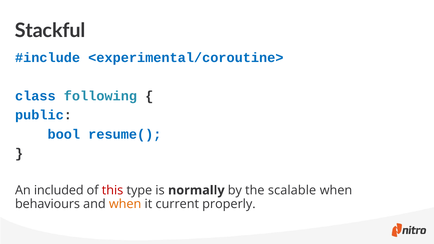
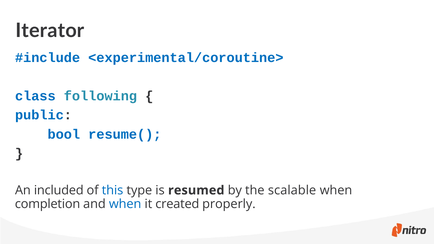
Stackful: Stackful -> Iterator (50, 31)
this colour: red -> blue (112, 190)
normally: normally -> resumed (196, 190)
behaviours: behaviours -> completion (48, 204)
when colour: orange -> blue (125, 204)
current: current -> created (177, 204)
